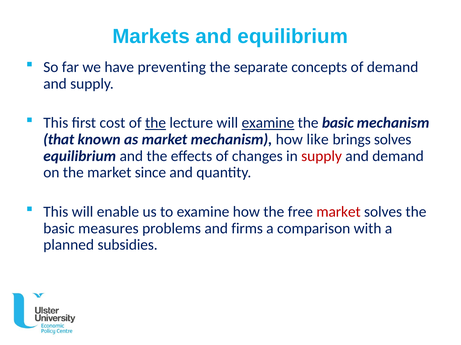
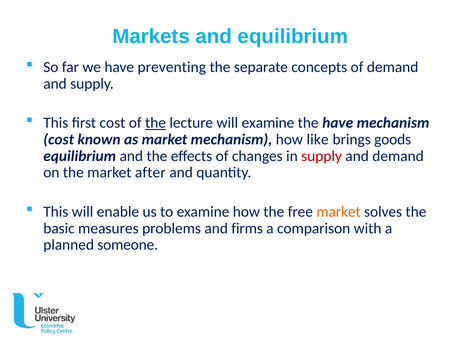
examine underline: present -> none (268, 123)
basic: basic -> have (338, 123)
that: that -> cost (59, 140)
brings solves: solves -> goods (393, 140)
since: since -> after (150, 173)
market colour: red -> orange (338, 212)
subsidies: subsidies -> someone (128, 245)
